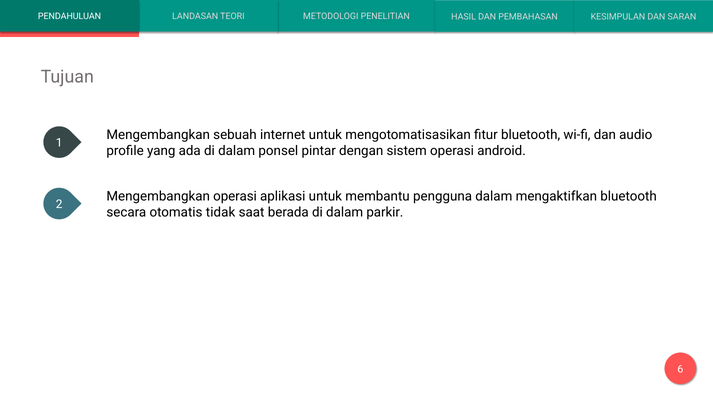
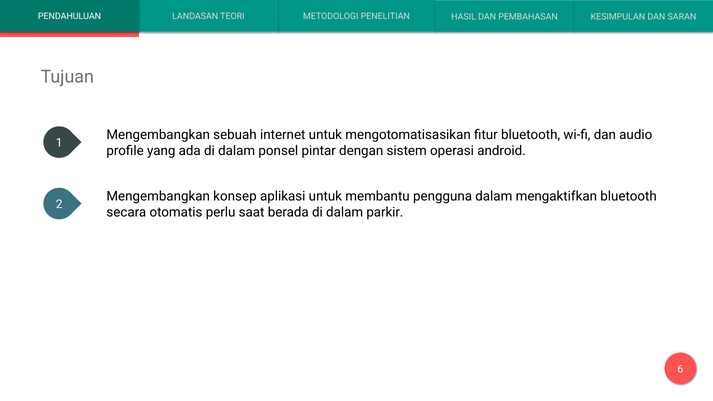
Mengembangkan operasi: operasi -> konsep (235, 196)
tidak: tidak -> perlu (221, 212)
